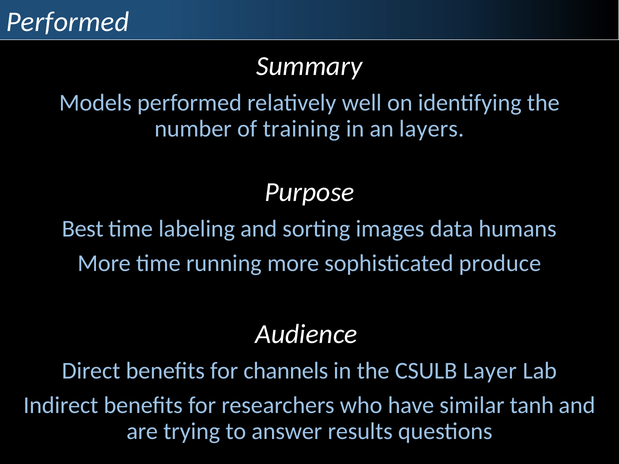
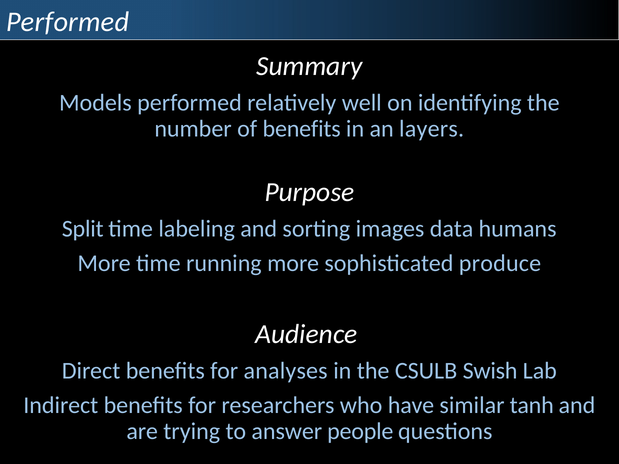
of training: training -> benefits (302, 129)
Best: Best -> Split (83, 229)
channels: channels -> analyses (286, 371)
Layer: Layer -> Swish (490, 371)
results: results -> people (360, 432)
